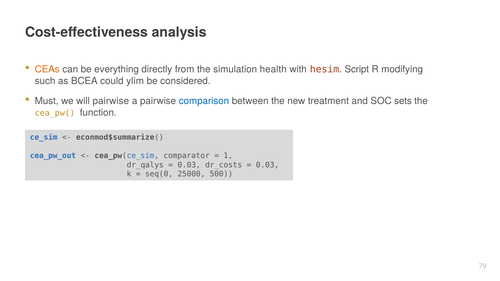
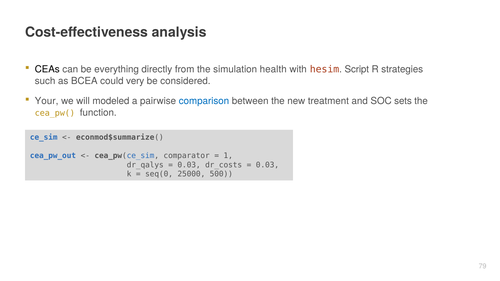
CEAs colour: orange -> black (47, 69)
modifying: modifying -> strategies (402, 69)
ylim: ylim -> very (135, 81)
Must: Must -> Your (47, 101)
will pairwise: pairwise -> modeled (111, 101)
